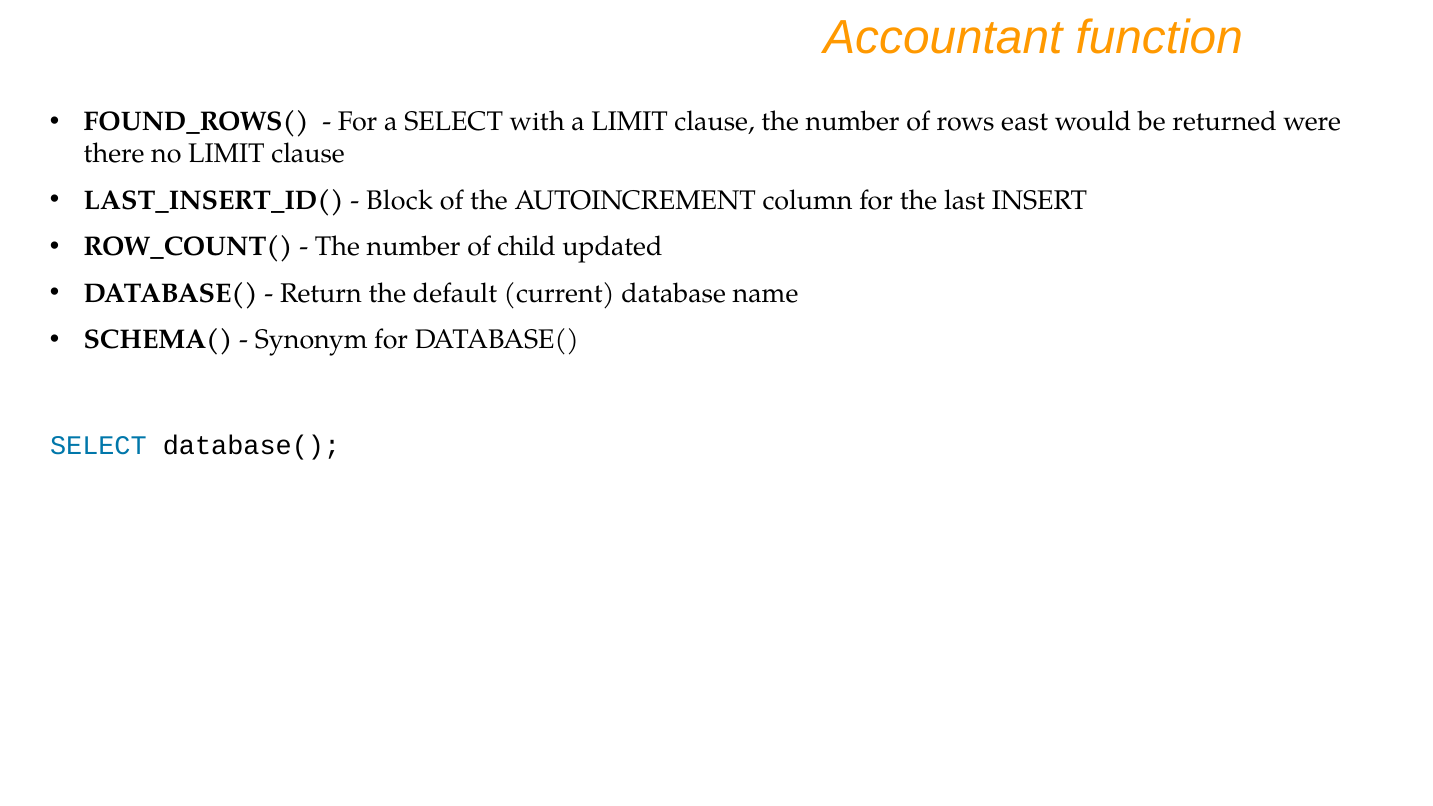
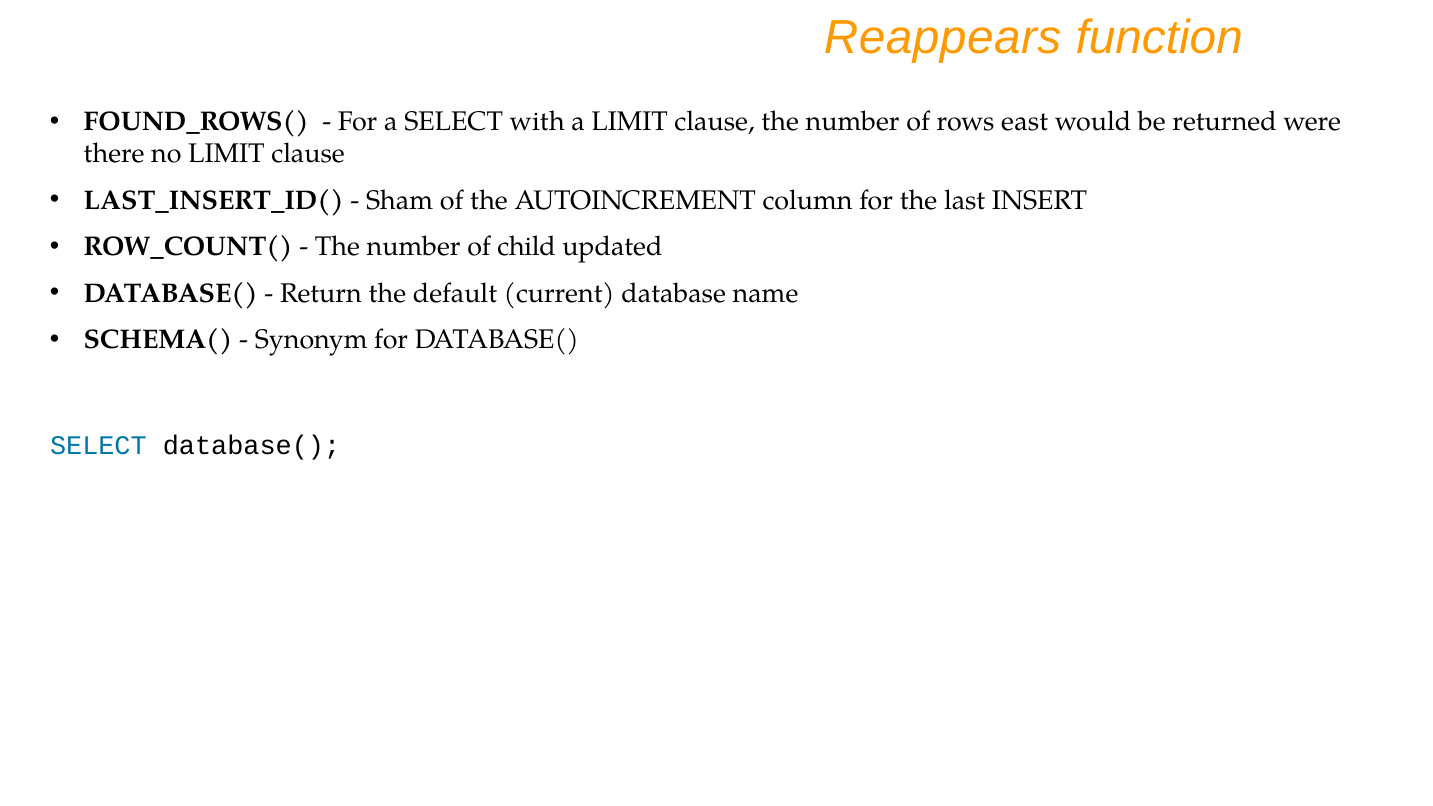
Accountant: Accountant -> Reappears (943, 37)
Block: Block -> Sham (400, 200)
